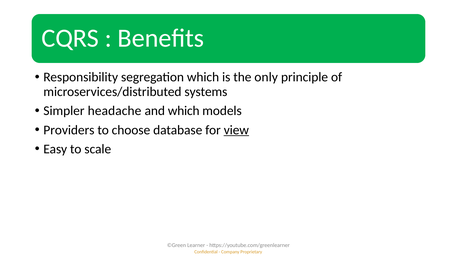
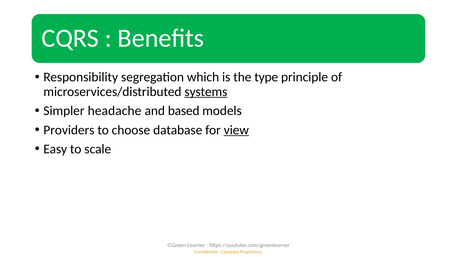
only: only -> type (266, 77)
systems underline: none -> present (206, 92)
and which: which -> based (184, 111)
